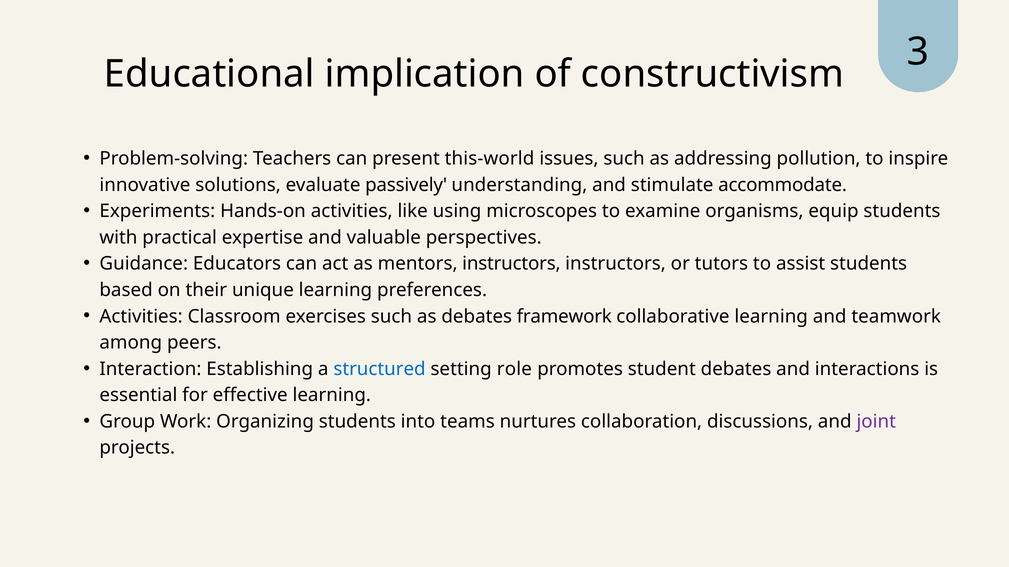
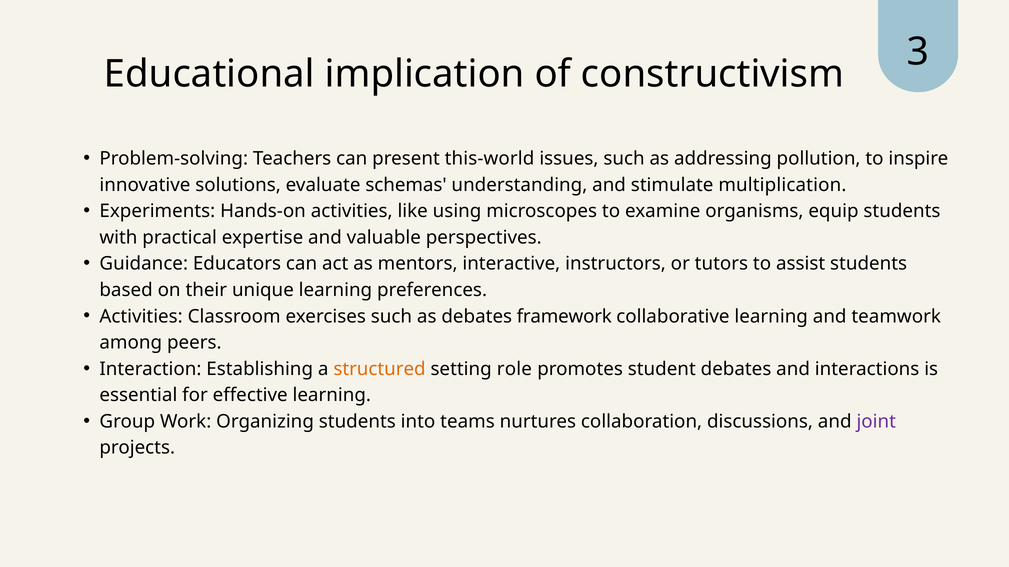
passively: passively -> schemas (406, 185)
accommodate: accommodate -> multiplication (782, 185)
mentors instructors: instructors -> interactive (511, 264)
structured colour: blue -> orange (380, 369)
